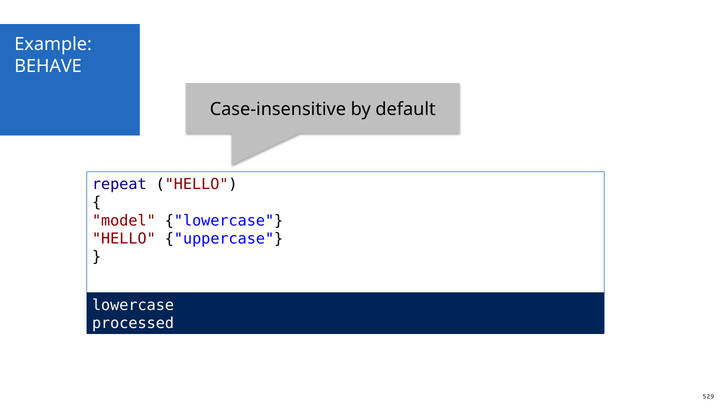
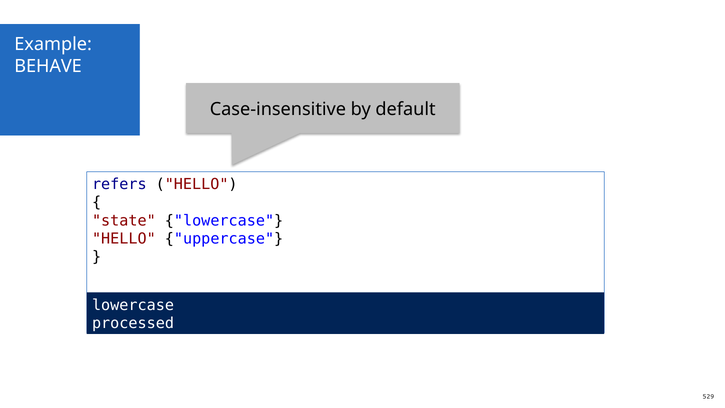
repeat: repeat -> refers (119, 184)
model: model -> state (124, 221)
